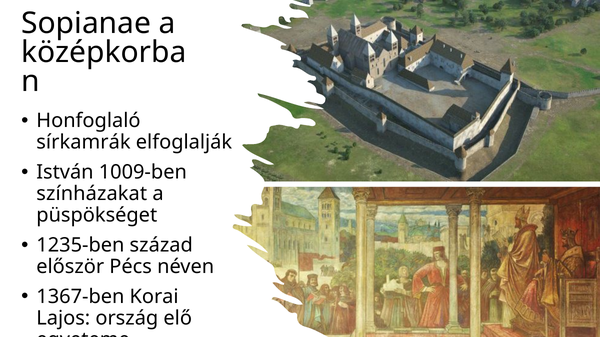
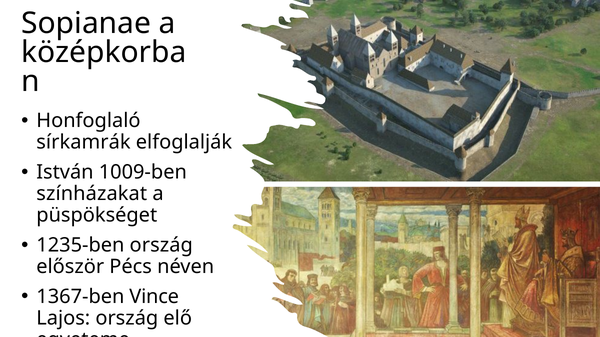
1235-ben század: század -> ország (161, 246)
Korai: Korai -> Vince (154, 297)
